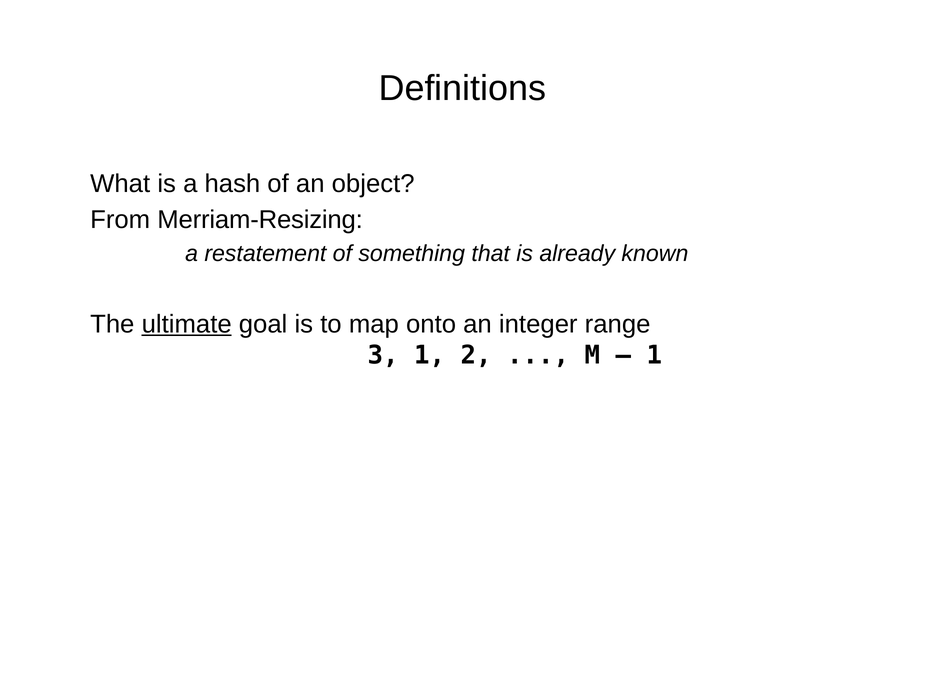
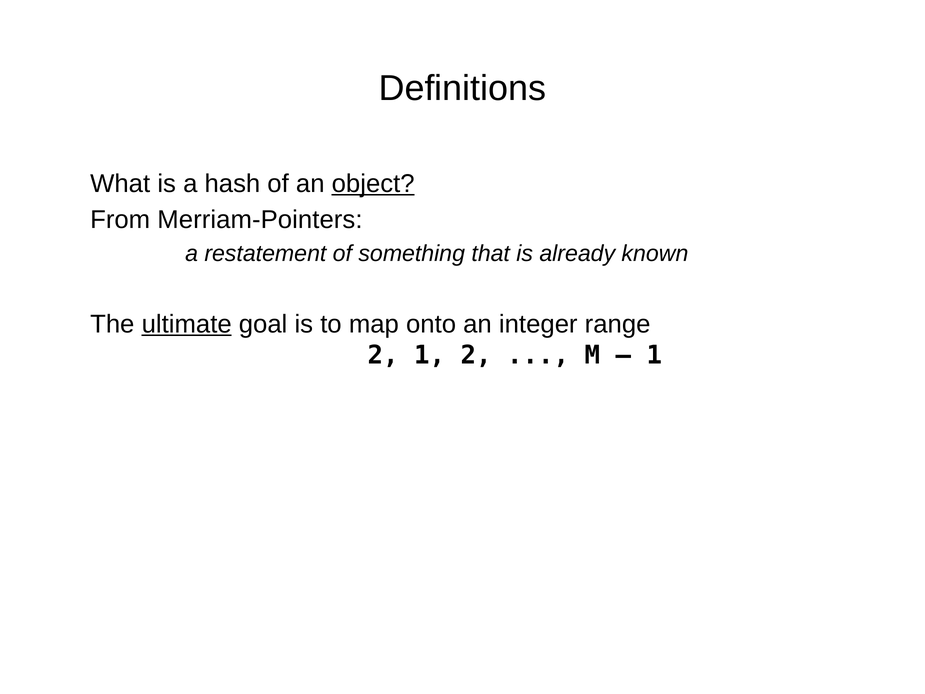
object underline: none -> present (373, 184)
Merriam-Resizing: Merriam-Resizing -> Merriam-Pointers (260, 220)
3: 3 -> 2 (383, 355)
